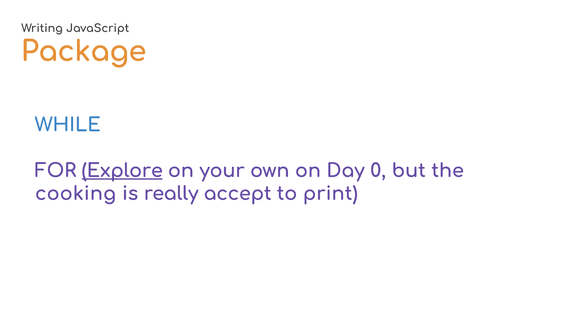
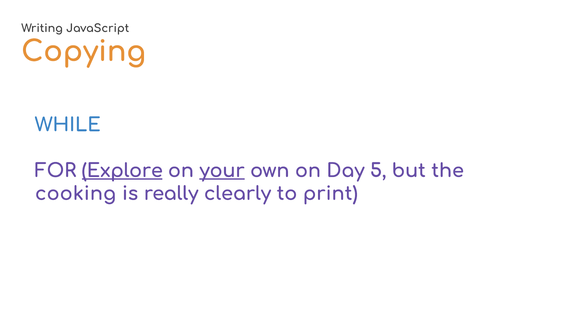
Package: Package -> Copying (83, 52)
your underline: none -> present (222, 171)
0: 0 -> 5 (378, 171)
accept: accept -> clearly (238, 194)
